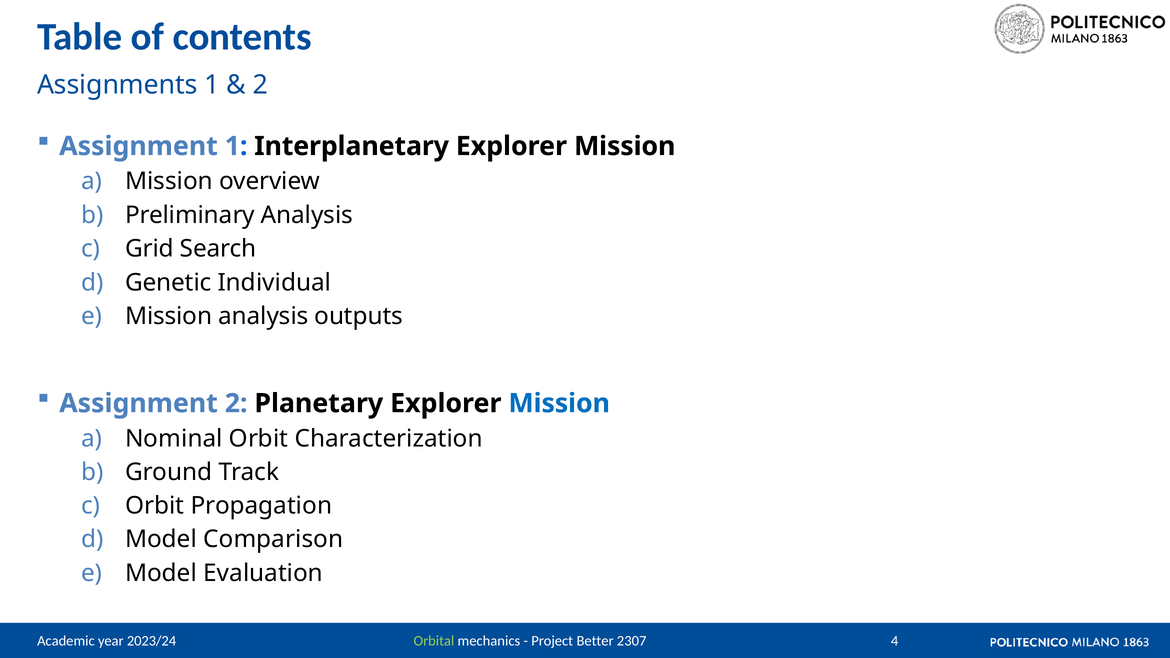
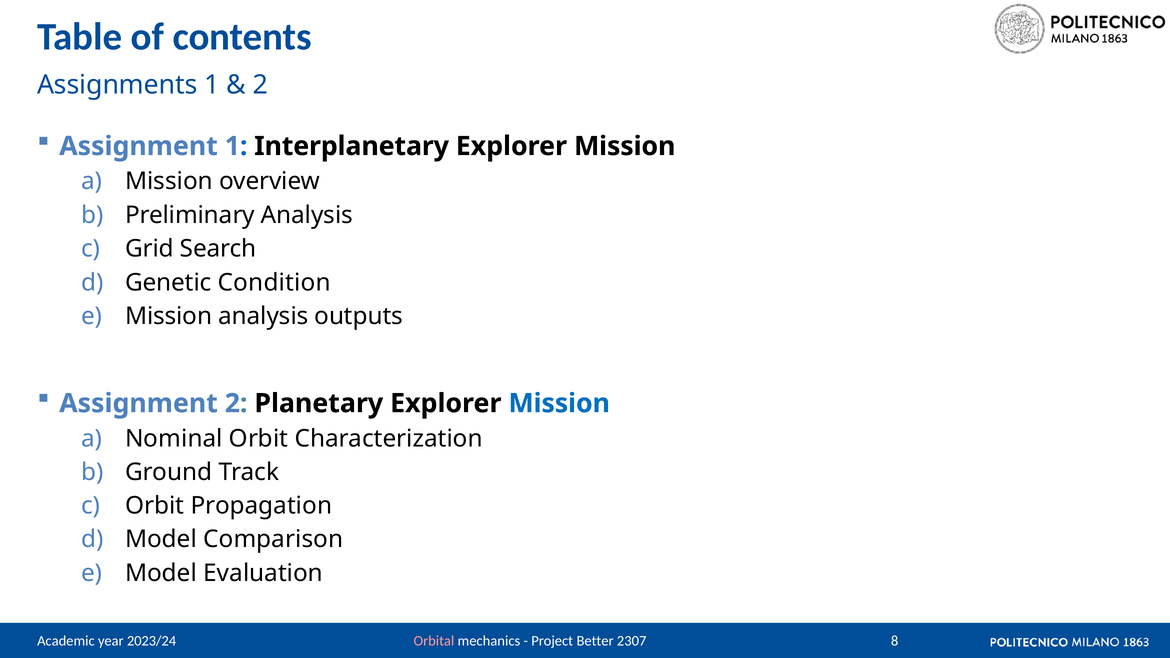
Individual: Individual -> Condition (274, 283)
Orbital colour: light green -> pink (434, 641)
4: 4 -> 8 (895, 641)
